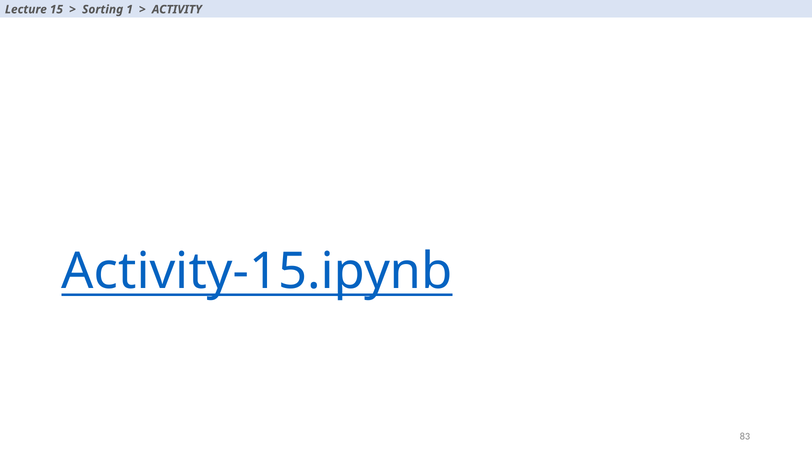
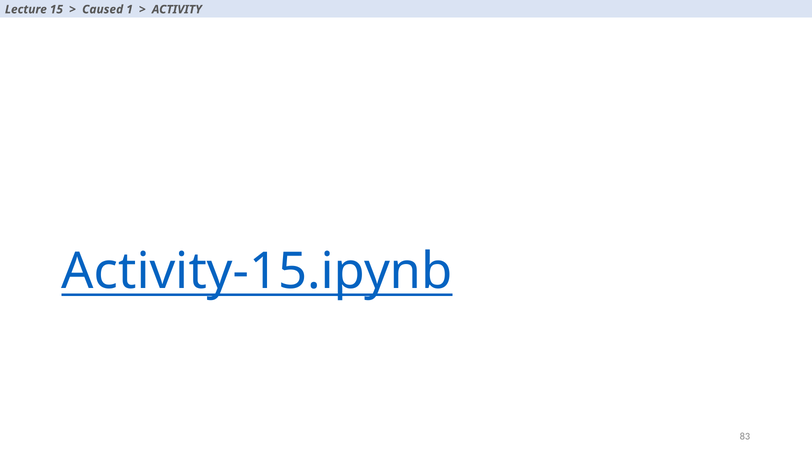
Sorting: Sorting -> Caused (103, 9)
